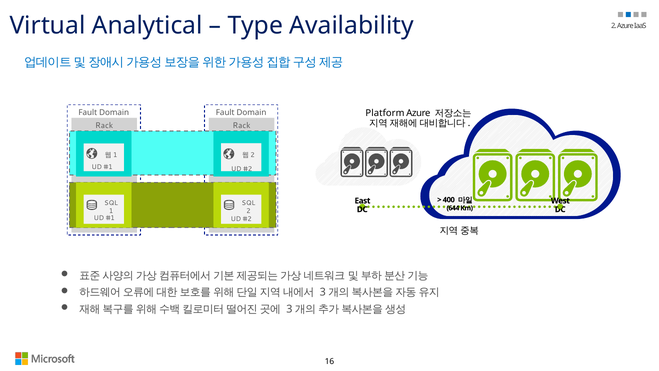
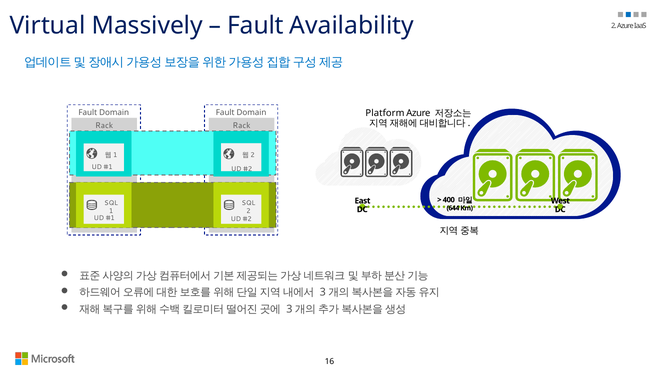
Analytical: Analytical -> Massively (147, 25)
Type: Type -> Fault (255, 25)
